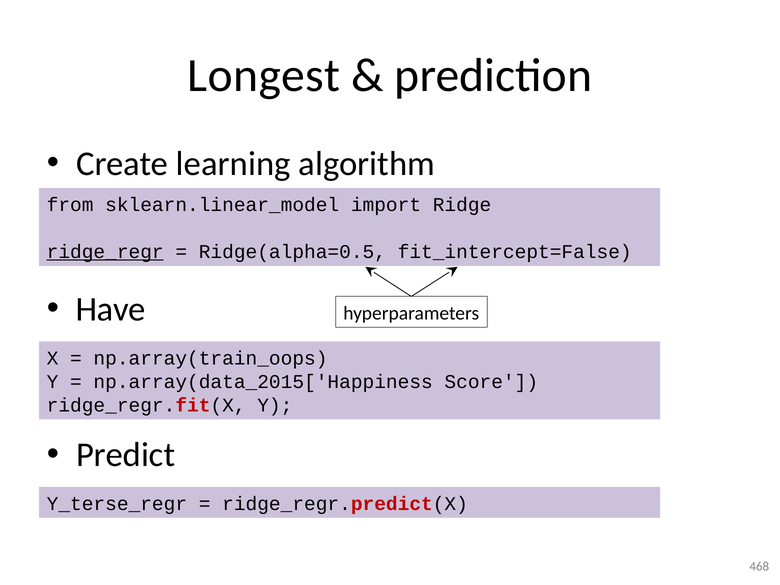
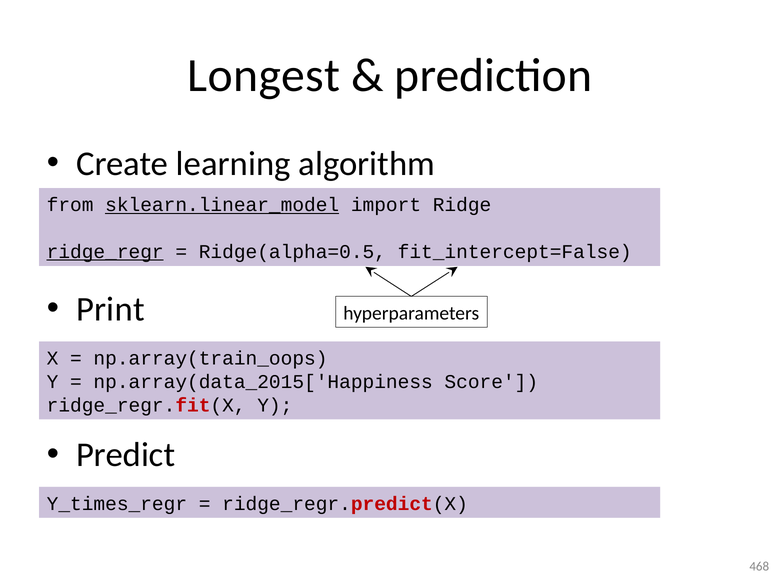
sklearn.linear_model underline: none -> present (222, 205)
Have: Have -> Print (110, 309)
Y_terse_regr: Y_terse_regr -> Y_times_regr (117, 504)
